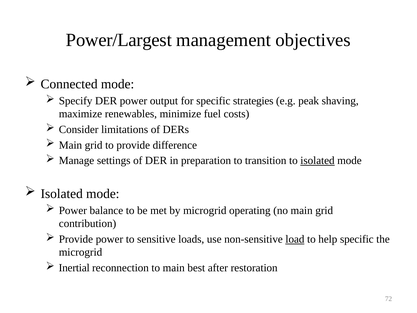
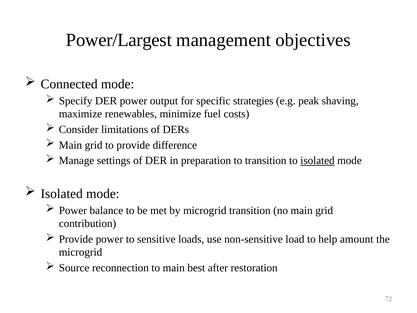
microgrid operating: operating -> transition (250, 210)
load underline: present -> none (295, 239)
help specific: specific -> amount (357, 239)
Inertial: Inertial -> Source (74, 268)
